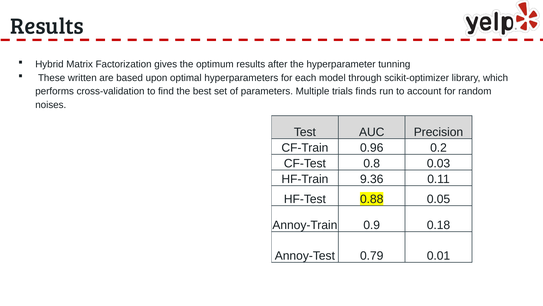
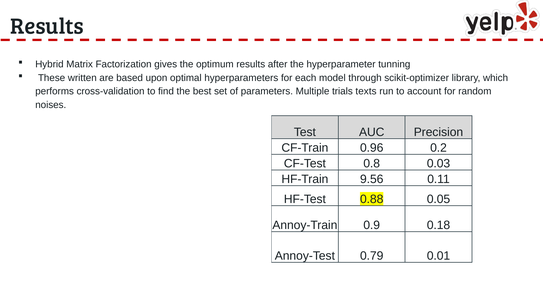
finds: finds -> texts (366, 91)
9.36: 9.36 -> 9.56 (372, 179)
